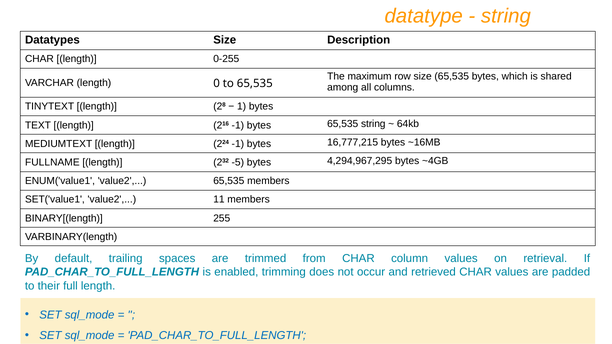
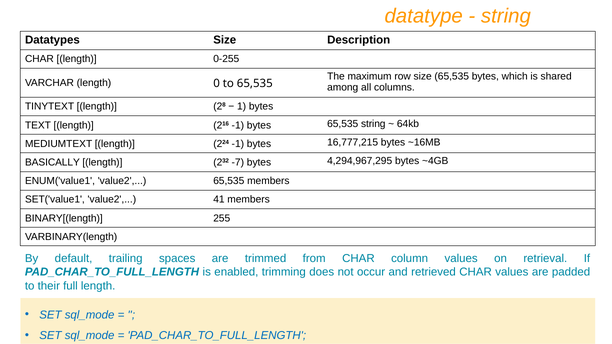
FULLNAME: FULLNAME -> BASICALLY (52, 163)
-5: -5 -> -7 (238, 163)
11: 11 -> 41 (219, 200)
